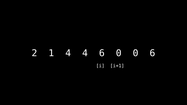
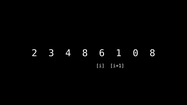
1: 1 -> 3 (51, 53)
4 4: 4 -> 8 (85, 53)
6 0: 0 -> 1 (119, 53)
0 6: 6 -> 8 (152, 53)
